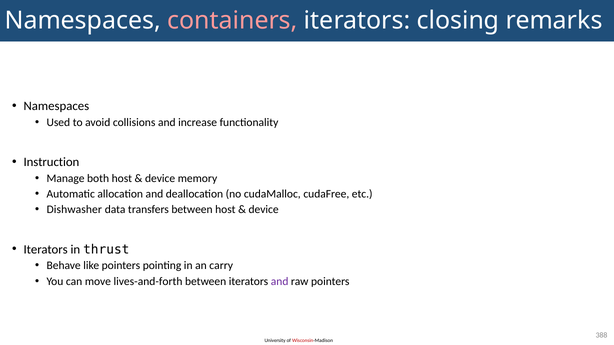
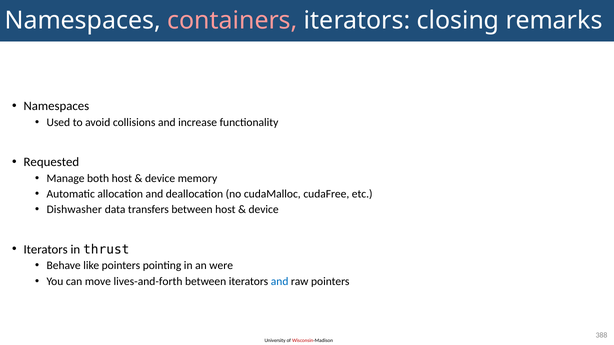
Instruction: Instruction -> Requested (51, 162)
carry: carry -> were (221, 266)
and colour: purple -> blue (280, 282)
